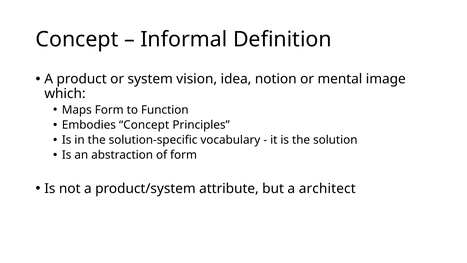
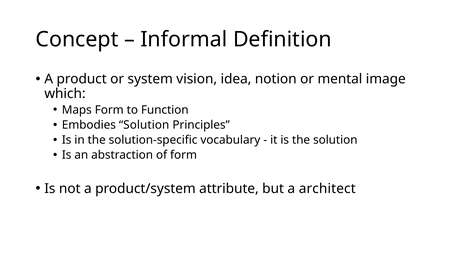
Embodies Concept: Concept -> Solution (144, 125)
